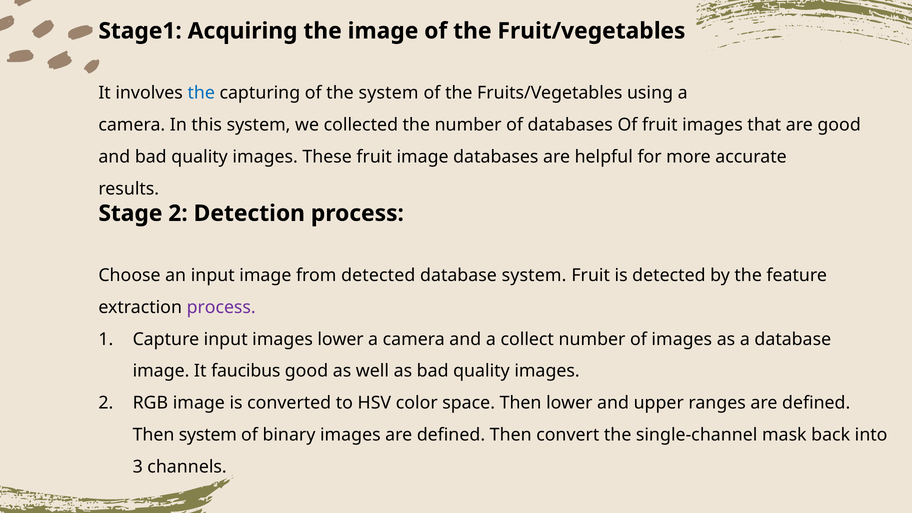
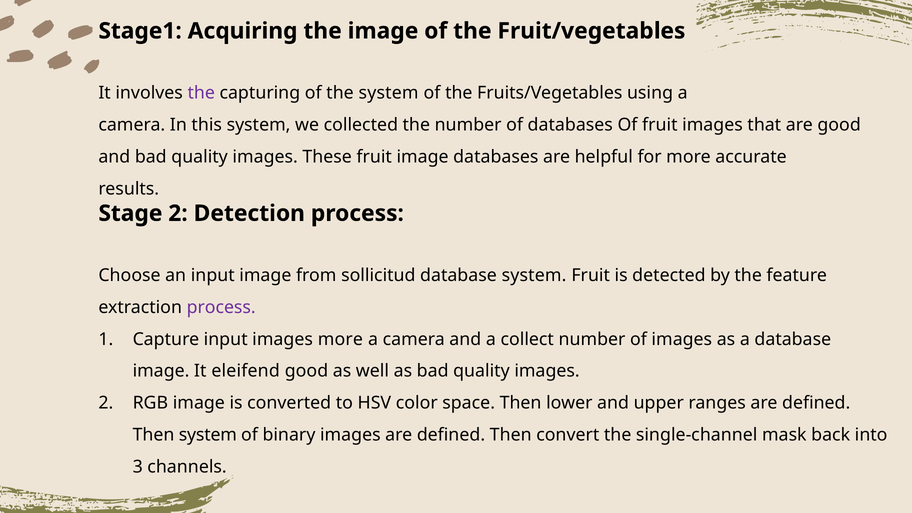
the colour: blue -> purple (201, 93)
from detected: detected -> sollicitud (378, 275)
images lower: lower -> more (340, 339)
faucibus: faucibus -> eleifend (246, 371)
